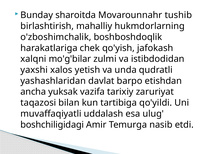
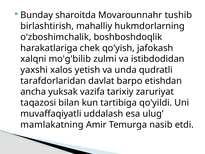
mo'g'bilar: mo'g'bilar -> mo'g'bilib (70, 59)
yashashlaridan: yashashlaridan -> tarafdorlaridan (53, 81)
boshchiligidagi: boshchiligidagi -> mamlakatning (52, 124)
